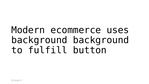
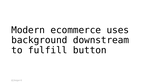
background background: background -> downstream (101, 40)
